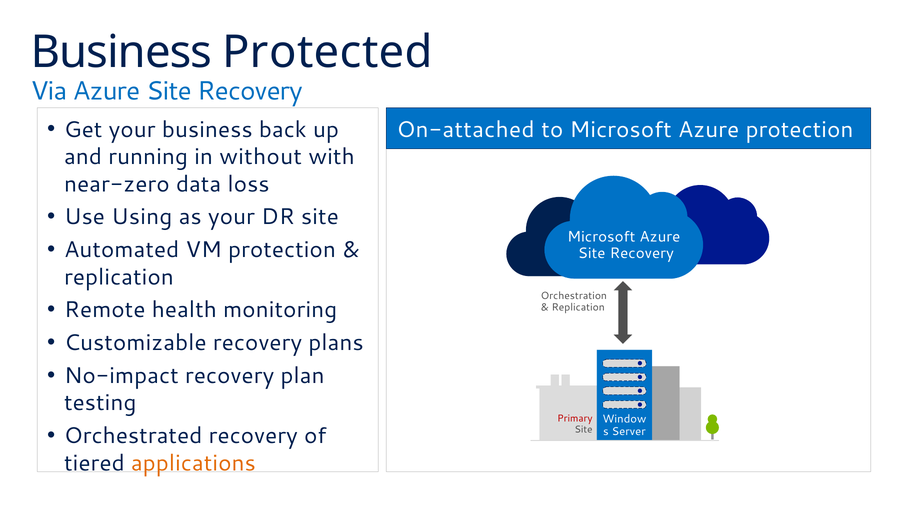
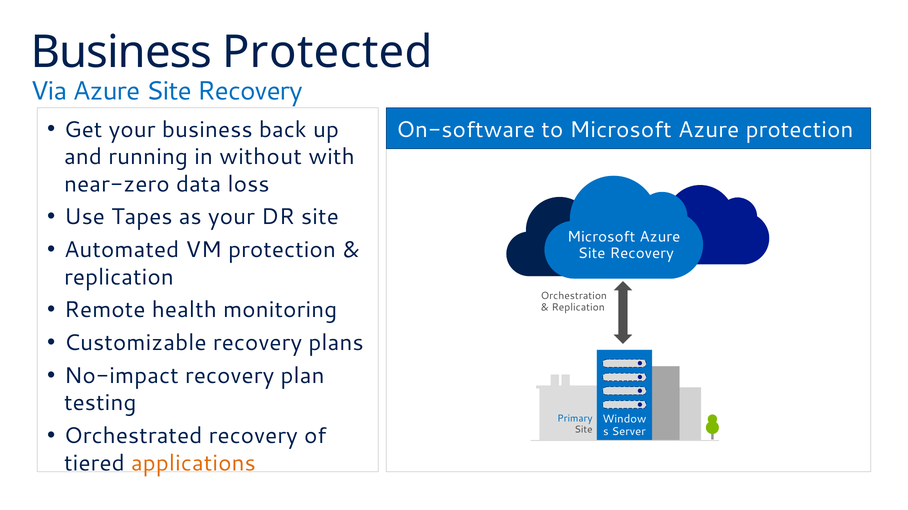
On-attached: On-attached -> On-software (466, 130)
Using: Using -> Tapes (142, 217)
Primary colour: red -> blue (575, 419)
